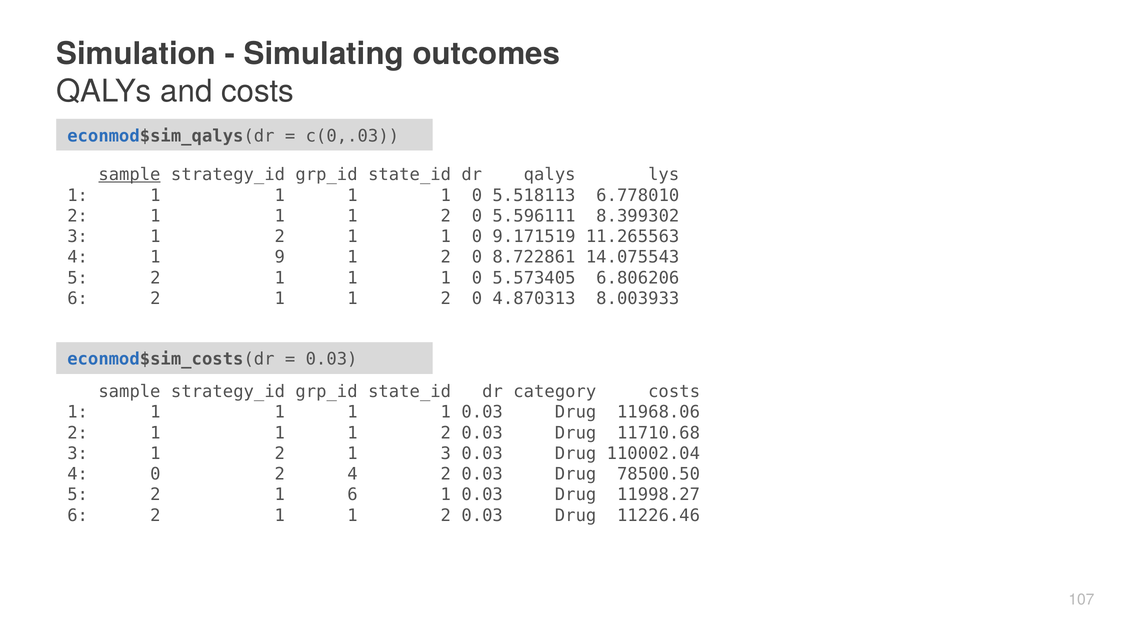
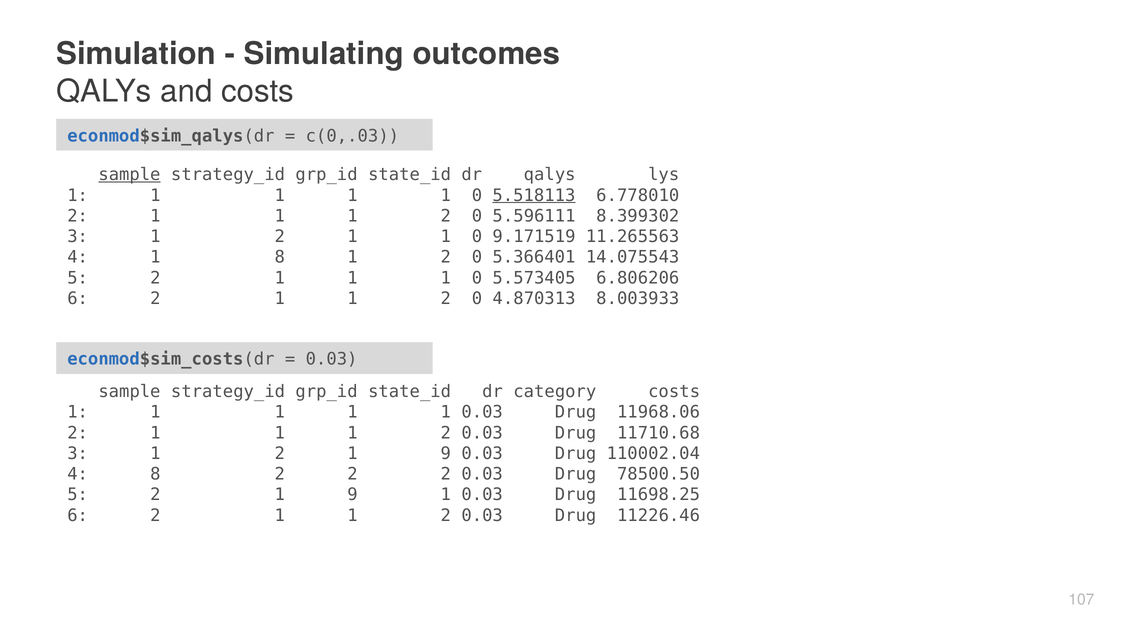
5.518113 underline: none -> present (534, 195)
1 9: 9 -> 8 (280, 257)
8.722861: 8.722861 -> 5.366401 (534, 257)
1 2 1 3: 3 -> 9 (446, 453)
4 0: 0 -> 8 (155, 474)
4: 4 -> 2 (352, 474)
5 2 1 6: 6 -> 9 (352, 495)
11998.27: 11998.27 -> 11698.25 (659, 495)
